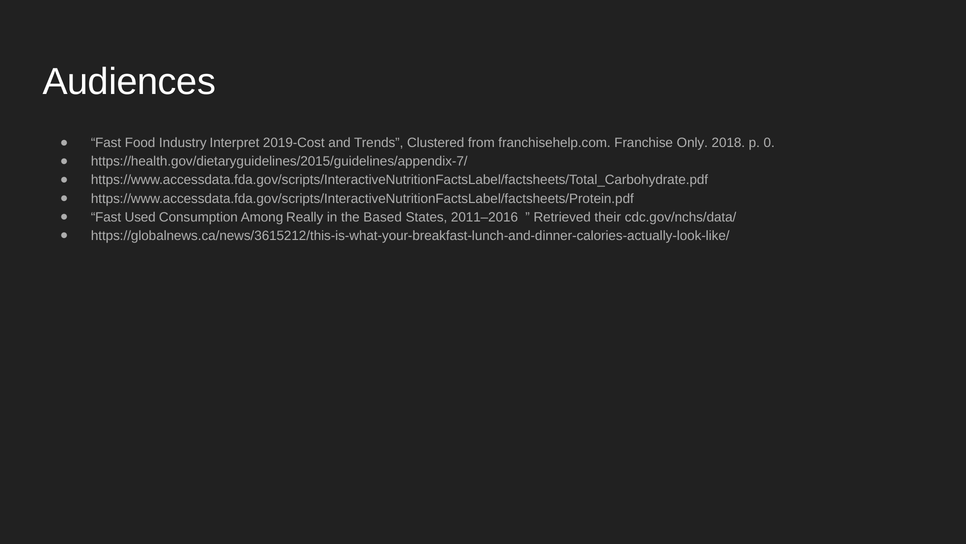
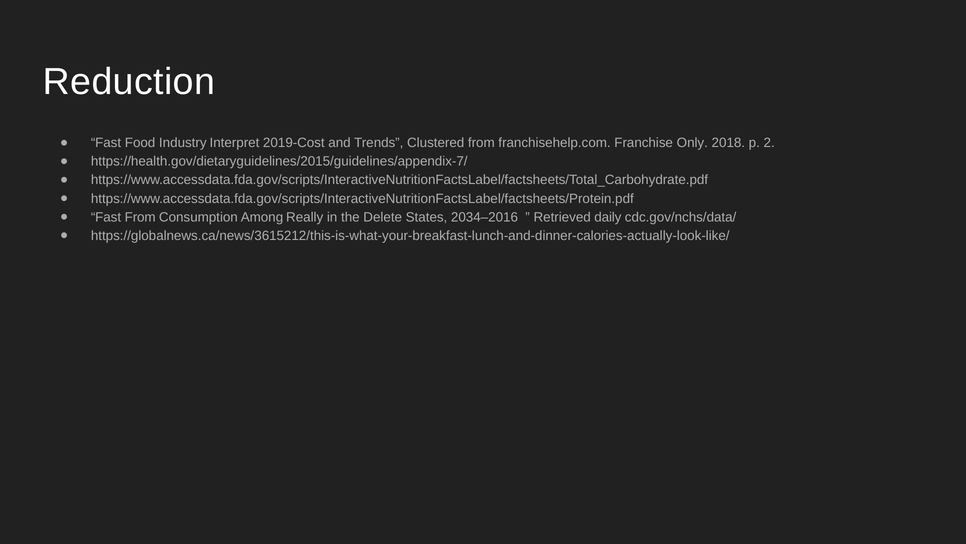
Audiences: Audiences -> Reduction (129, 82)
0: 0 -> 2 (769, 143)
Fast Used: Used -> From (140, 217)
Based: Based -> Delete (383, 217)
2011–2016: 2011–2016 -> 2034–2016 (484, 217)
their: their -> daily (608, 217)
